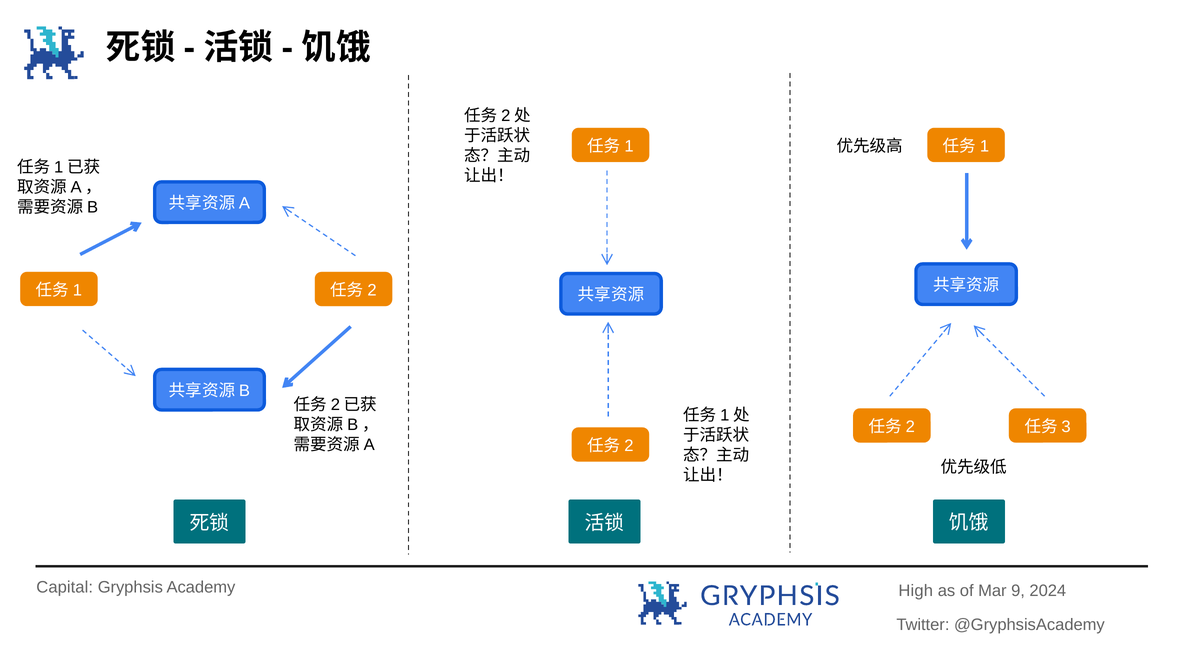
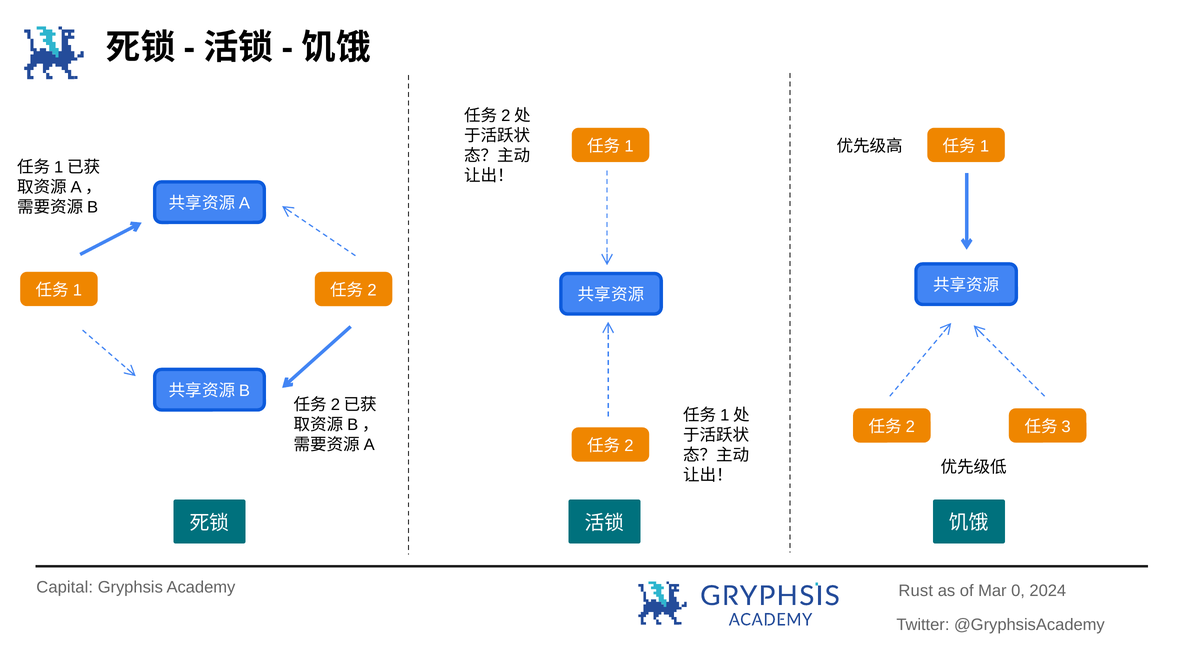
High: High -> Rust (916, 591)
9: 9 -> 0 (1018, 591)
